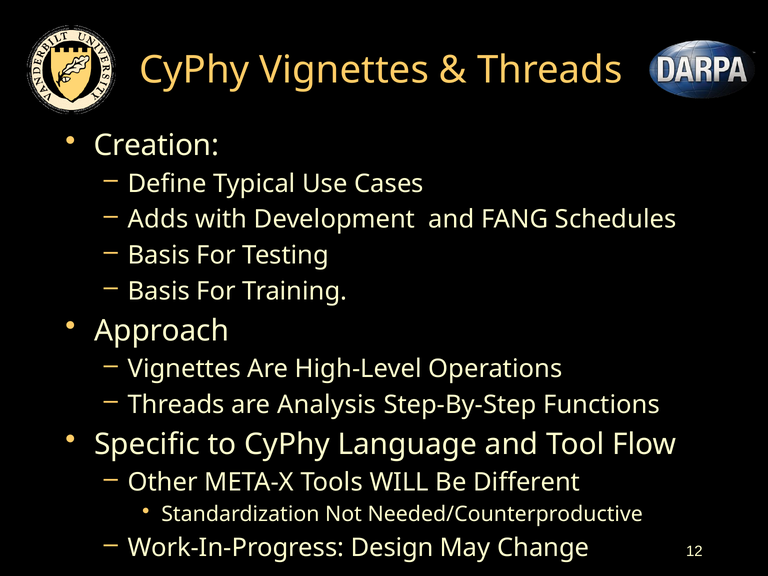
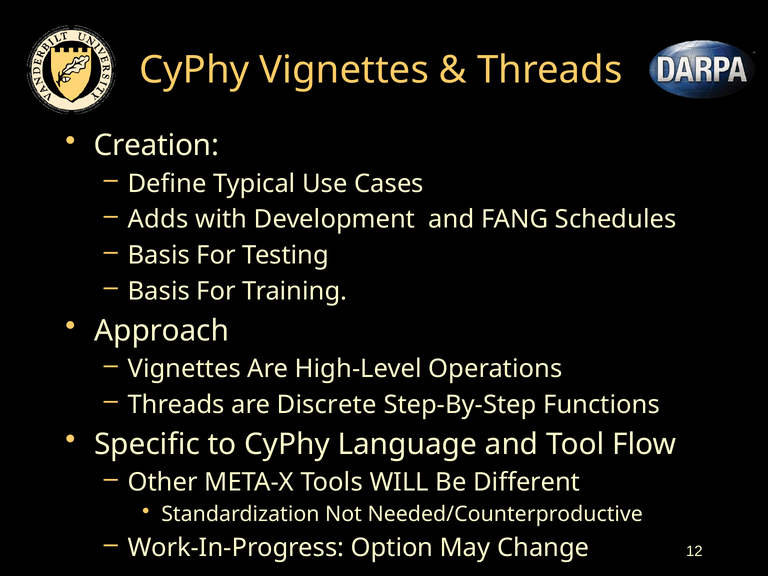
Analysis: Analysis -> Discrete (327, 405)
Design: Design -> Option (392, 548)
